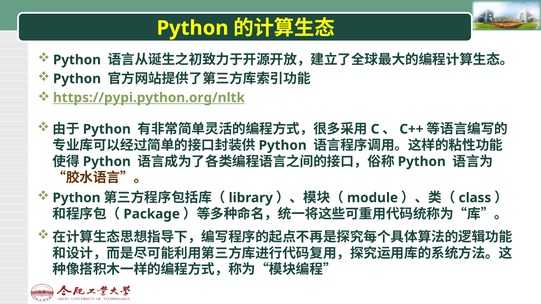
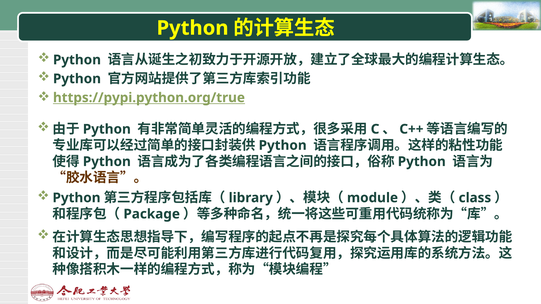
https://pypi.python.org/nltk: https://pypi.python.org/nltk -> https://pypi.python.org/true (149, 98)
